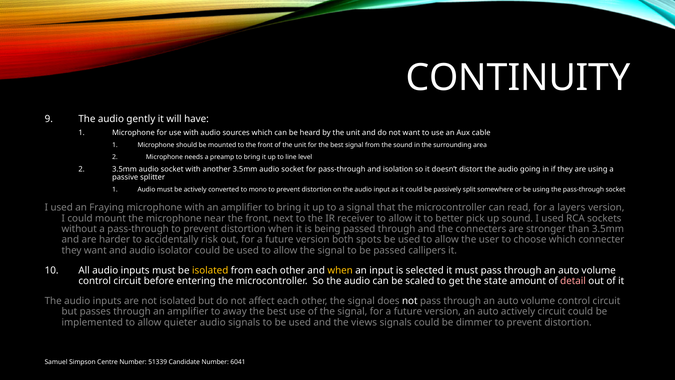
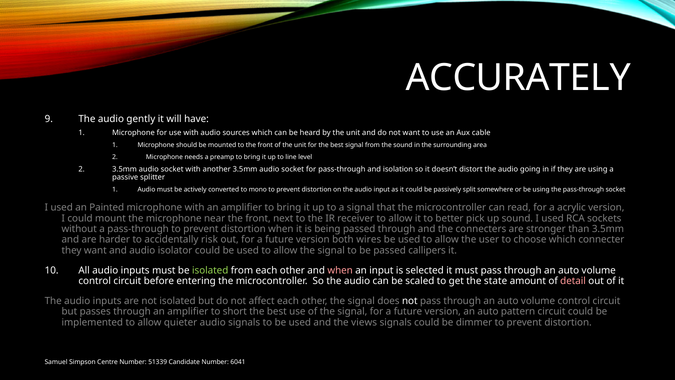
CONTINUITY: CONTINUITY -> ACCURATELY (518, 78)
Fraying: Fraying -> Painted (107, 208)
layers: layers -> acrylic (572, 208)
spots: spots -> wires (369, 239)
isolated colour: yellow -> light green (210, 270)
when colour: yellow -> pink (340, 270)
away: away -> short (235, 311)
auto actively: actively -> pattern (518, 311)
